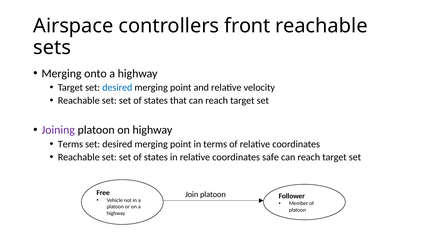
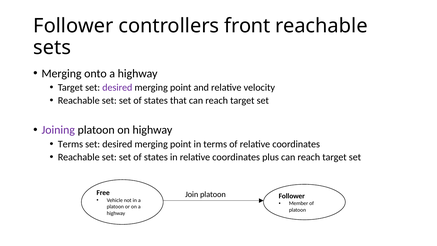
Airspace: Airspace -> Follower (73, 26)
desired colour: blue -> purple (117, 87)
safe: safe -> plus (271, 157)
